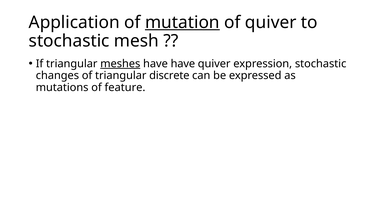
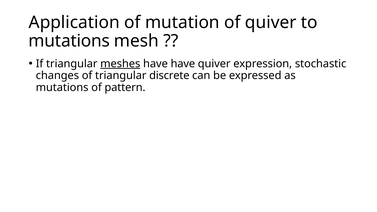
mutation underline: present -> none (182, 22)
stochastic: stochastic -> mutations (69, 41)
feature: feature -> pattern (125, 87)
